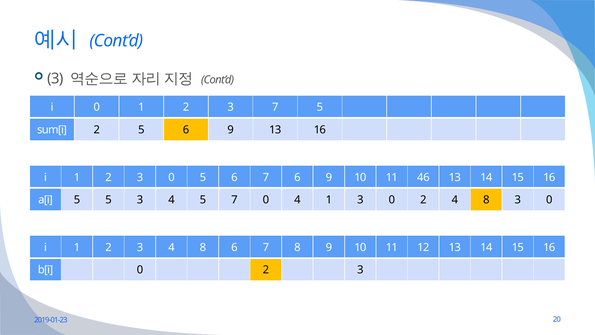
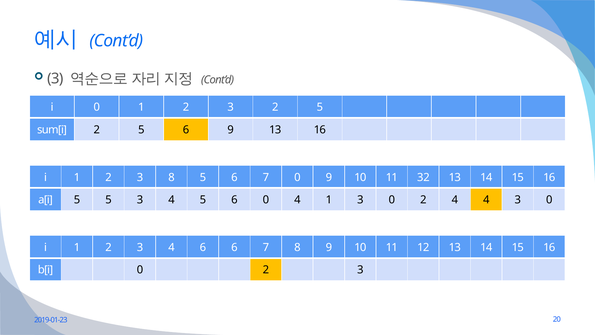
3 7: 7 -> 2 (275, 107)
2 3 0: 0 -> 8 (171, 177)
7 6: 6 -> 0 (297, 177)
46: 46 -> 32 (423, 177)
4 5 7: 7 -> 6 (234, 200)
2 4 8: 8 -> 4 (486, 200)
3 4 8: 8 -> 6 (203, 247)
